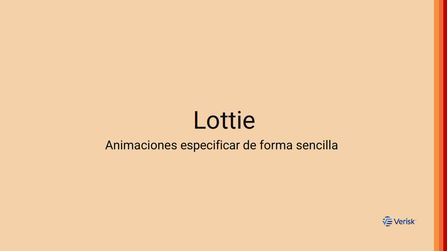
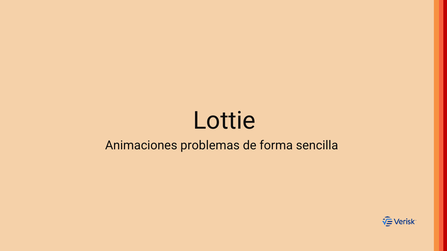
especificar: especificar -> problemas (210, 146)
